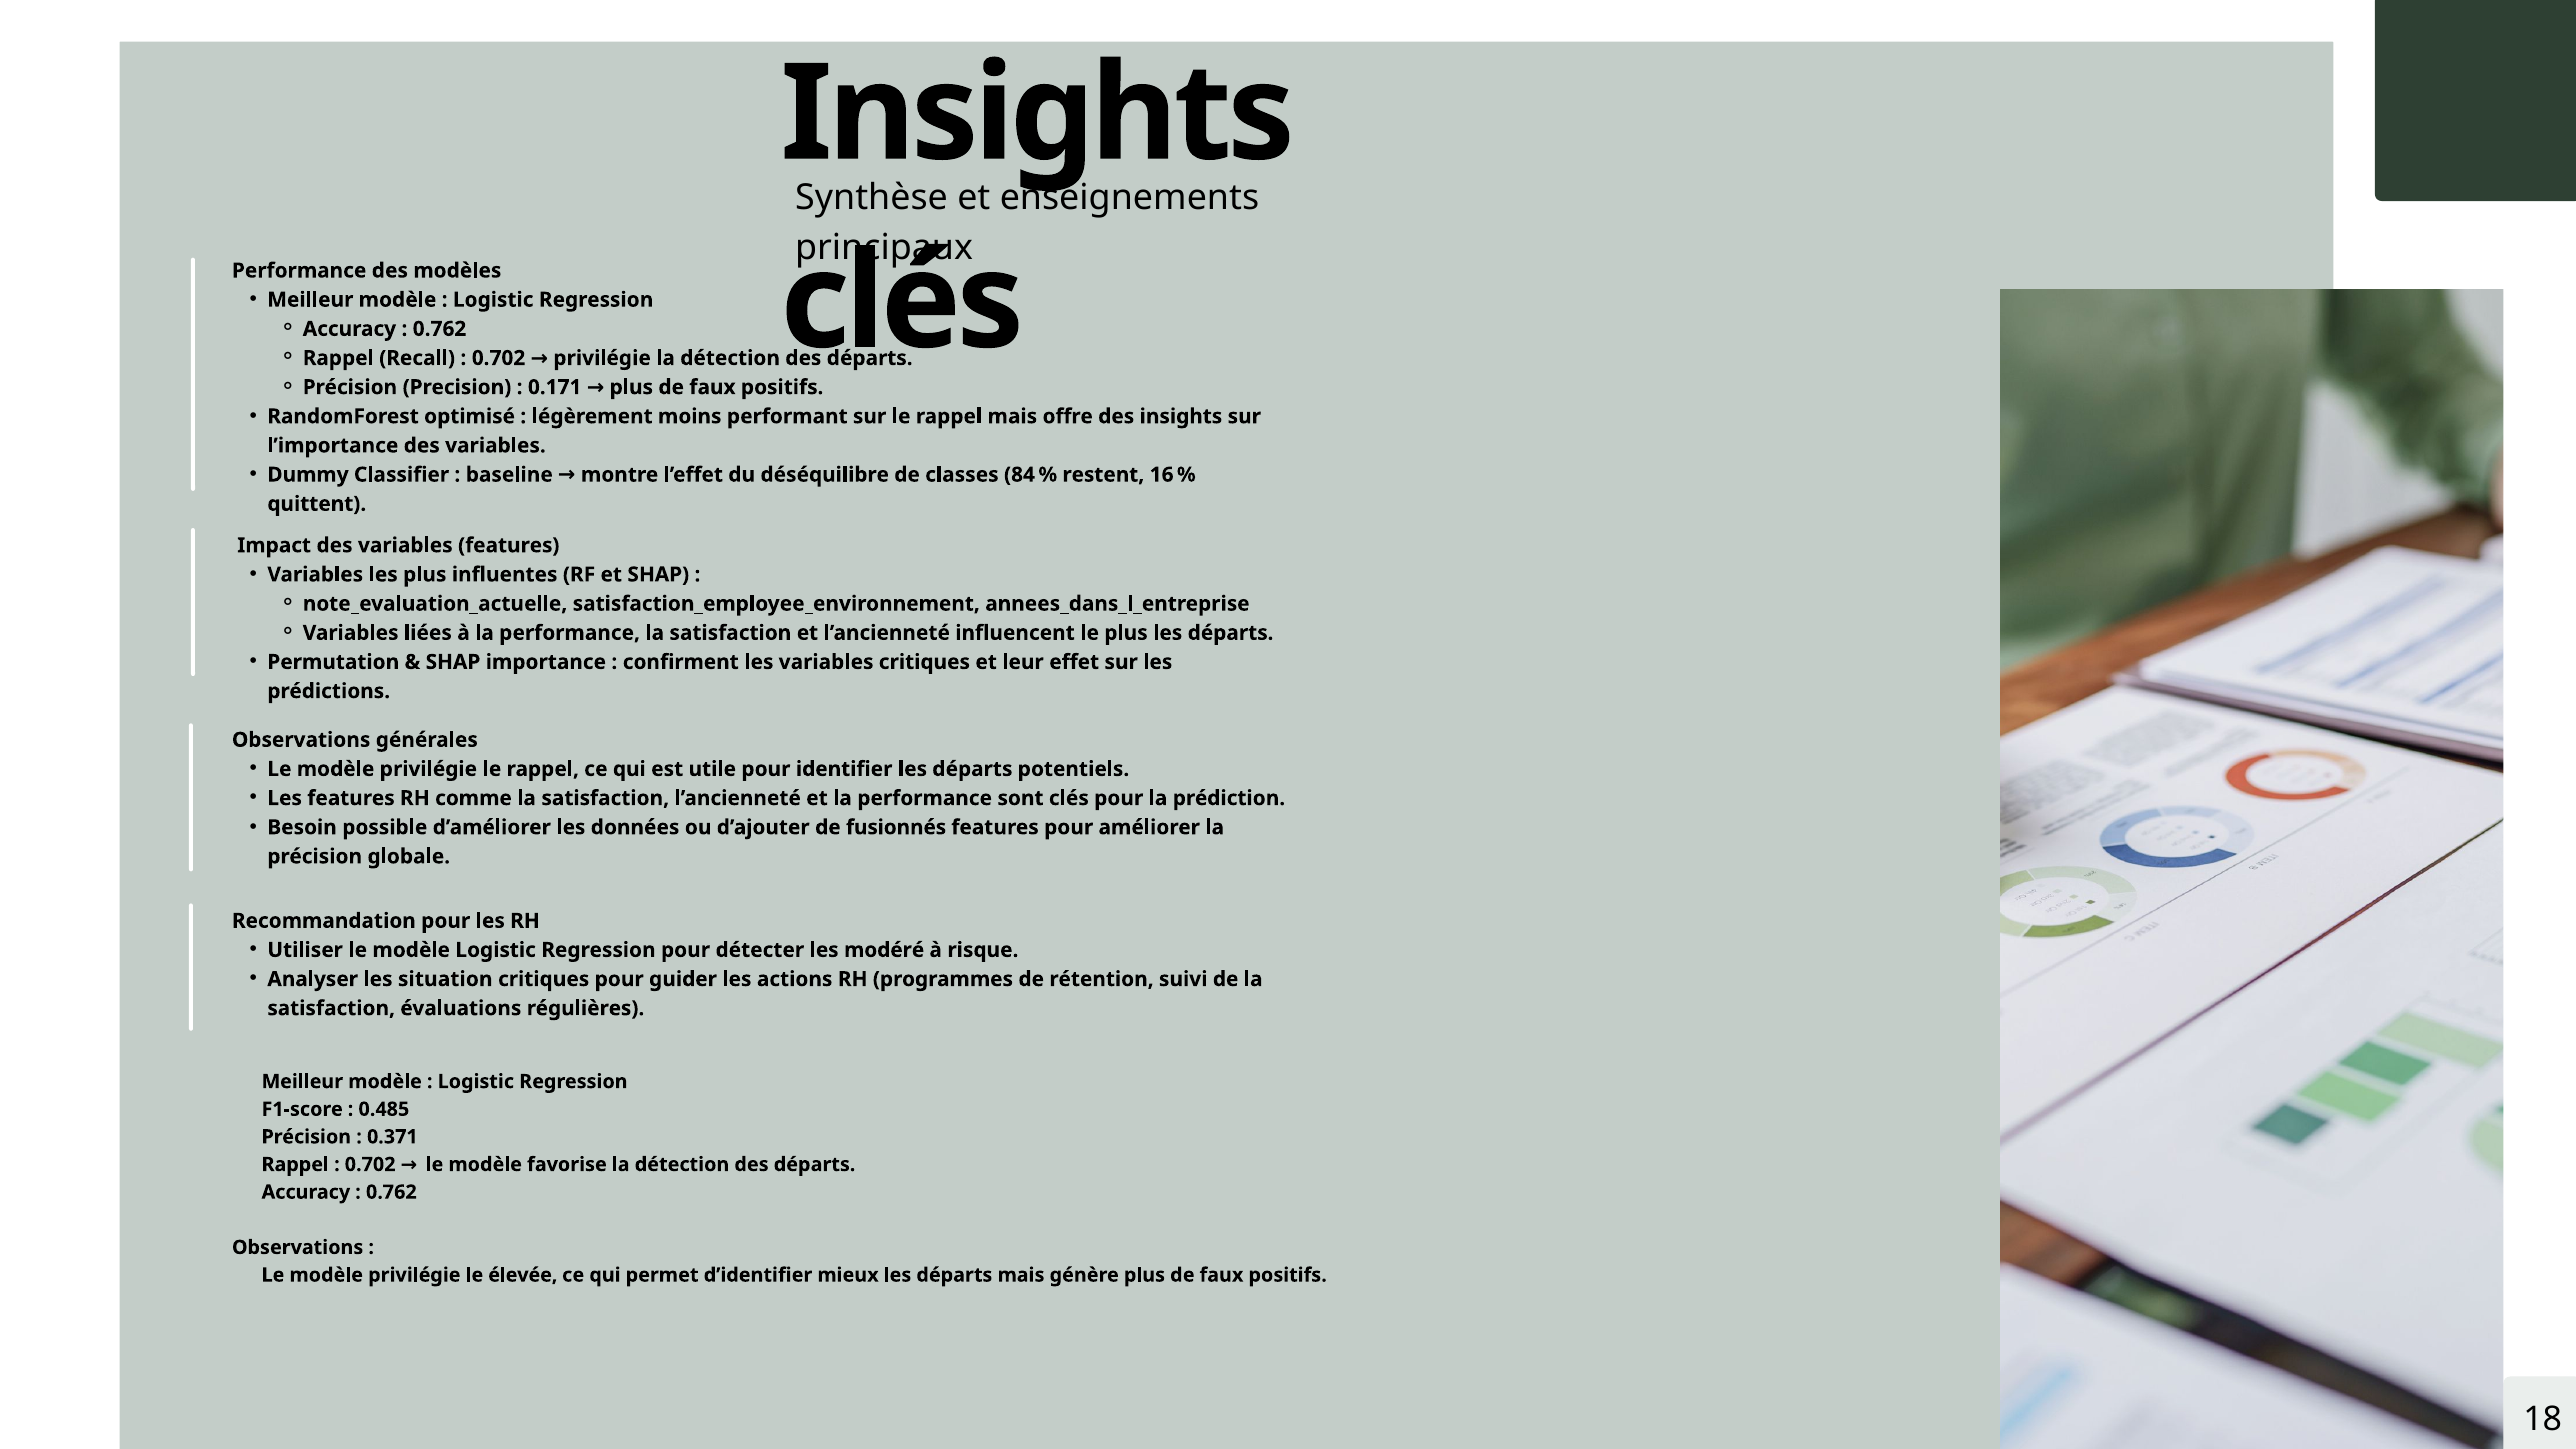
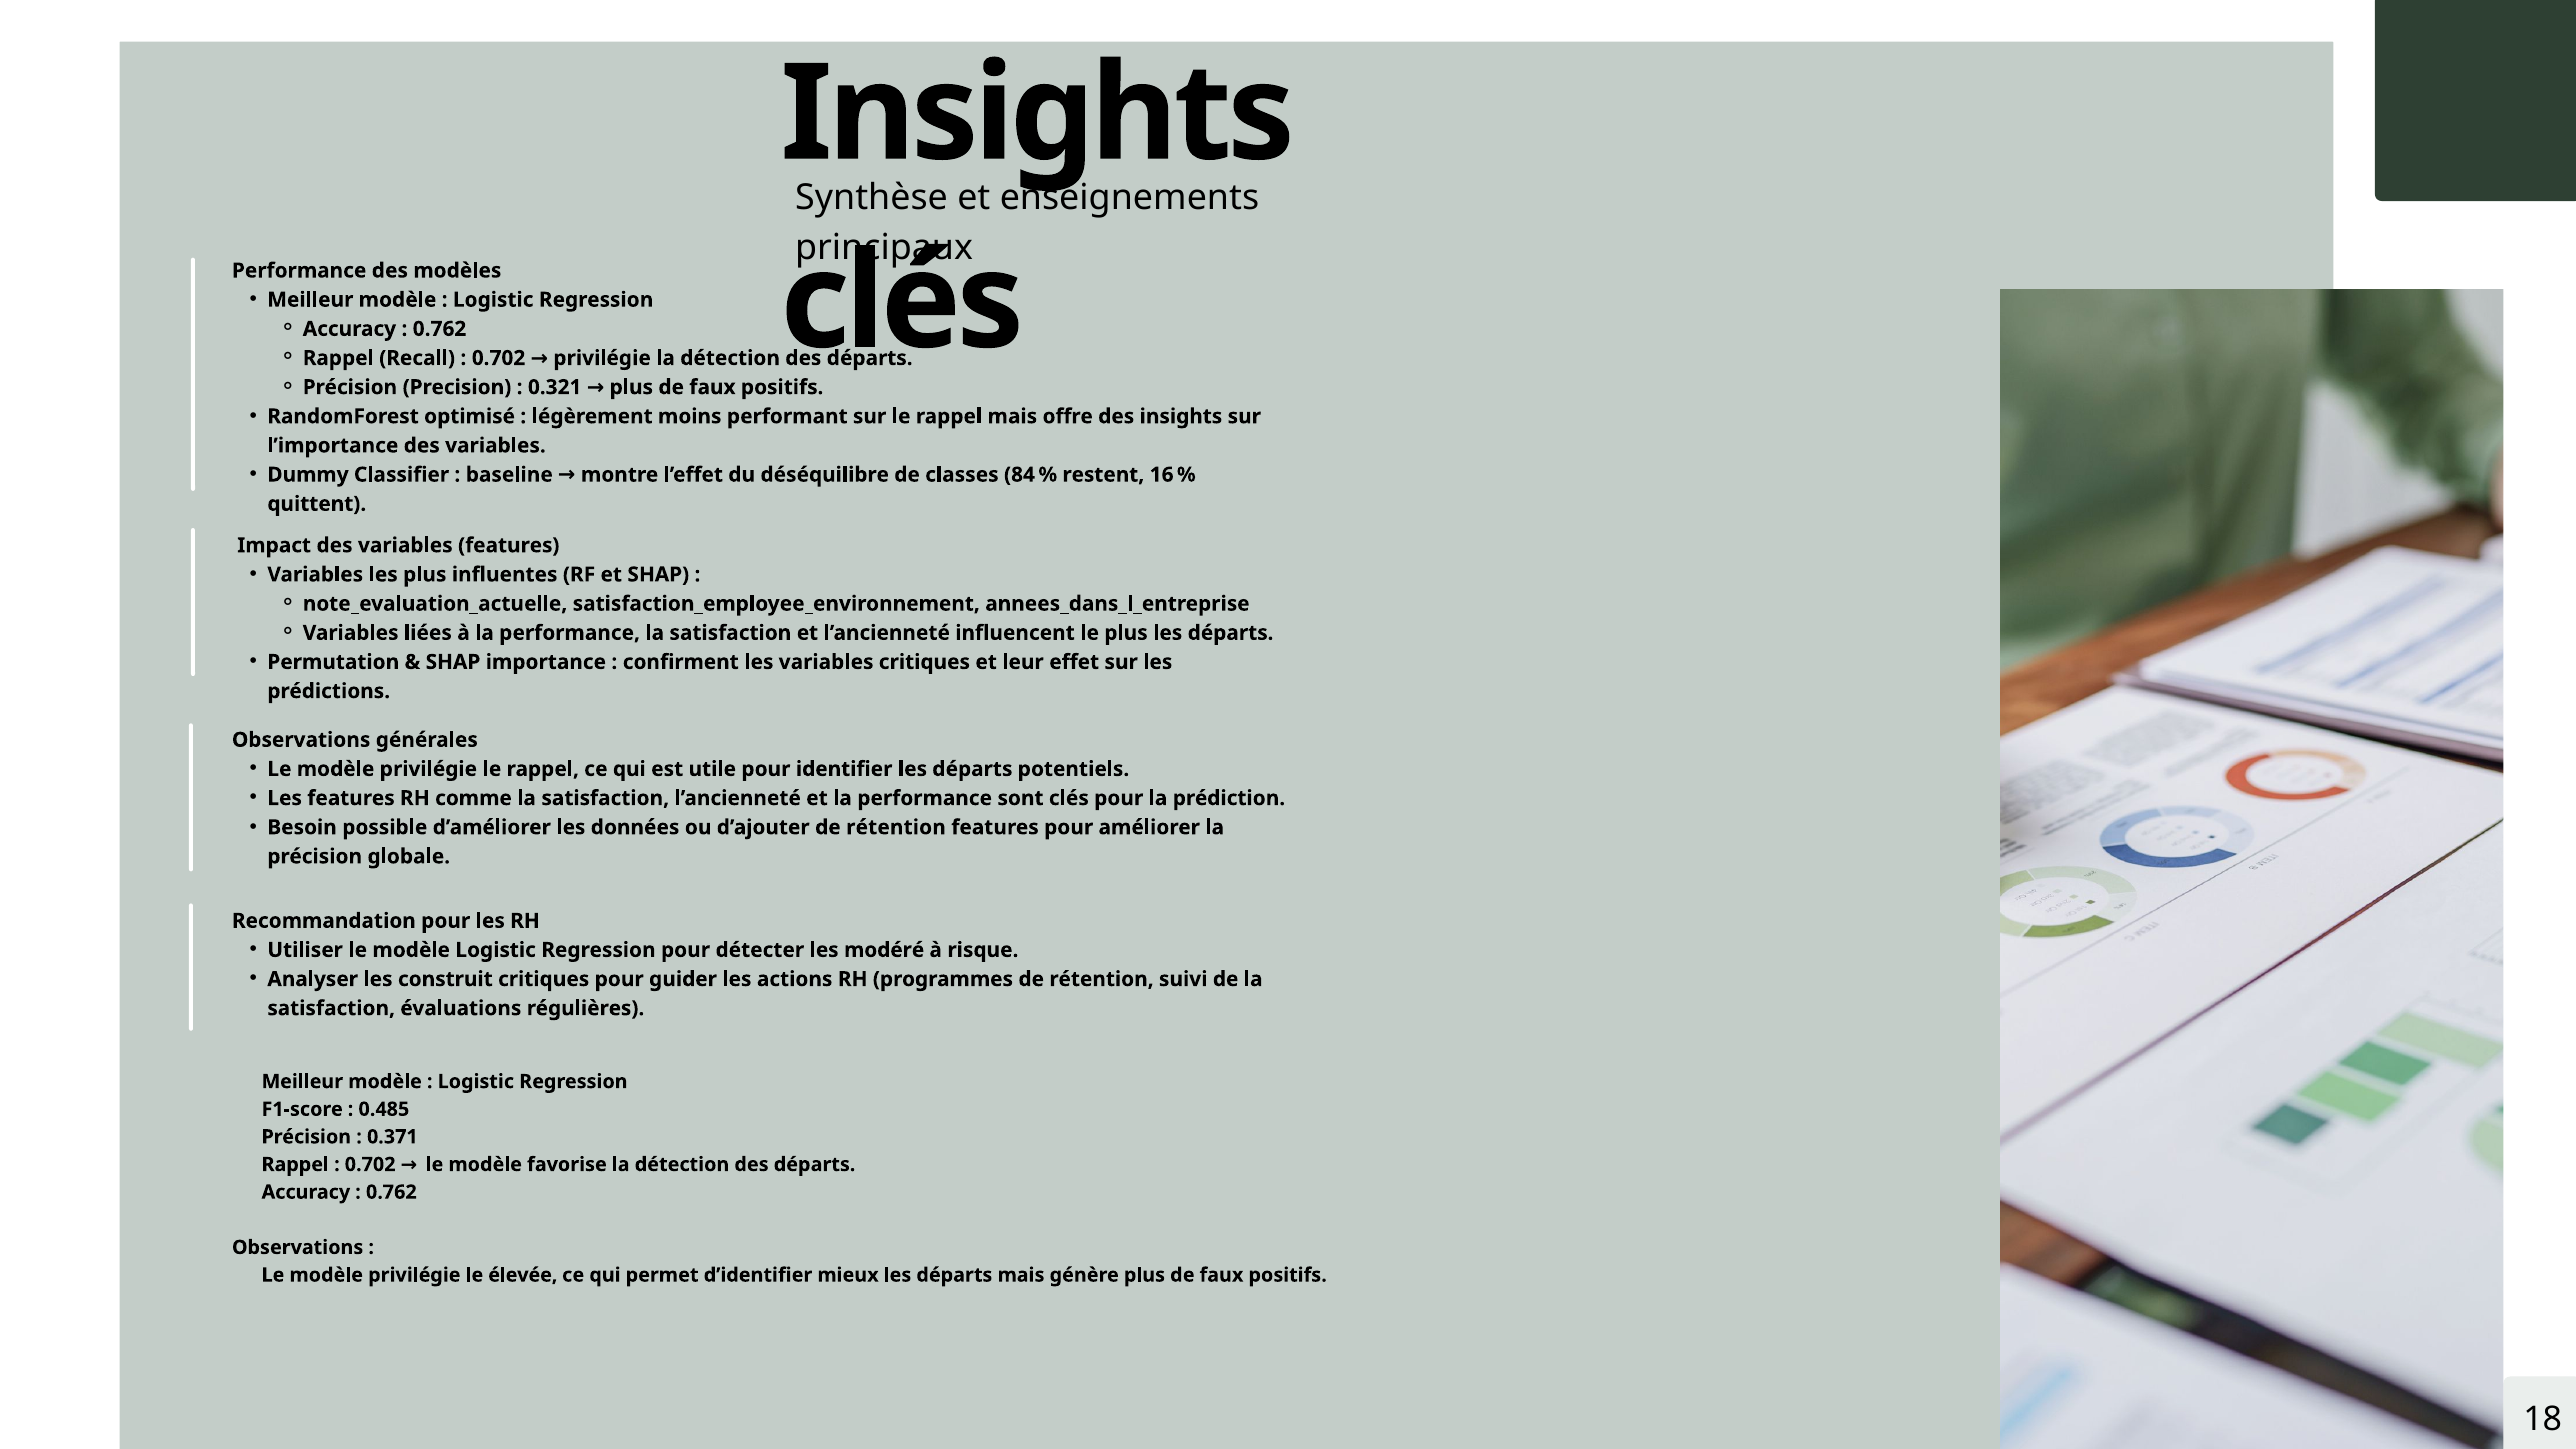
0.171: 0.171 -> 0.321 (555, 387)
d’ajouter de fusionnés: fusionnés -> rétention (896, 827)
situation: situation -> construit (445, 979)
